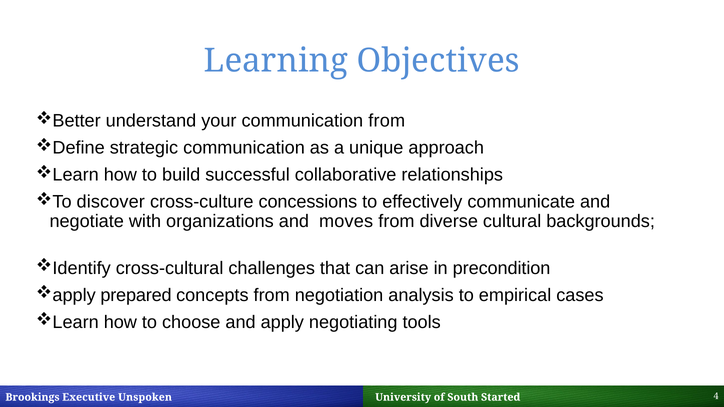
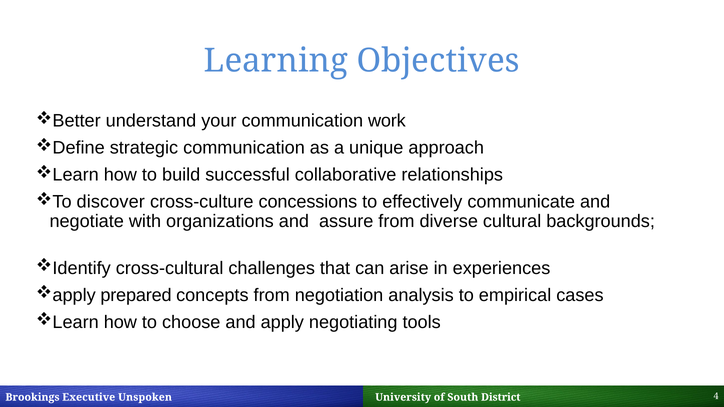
communication from: from -> work (387, 121)
moves: moves -> assure (346, 222)
precondition: precondition -> experiences (502, 268)
Started: Started -> District (501, 397)
